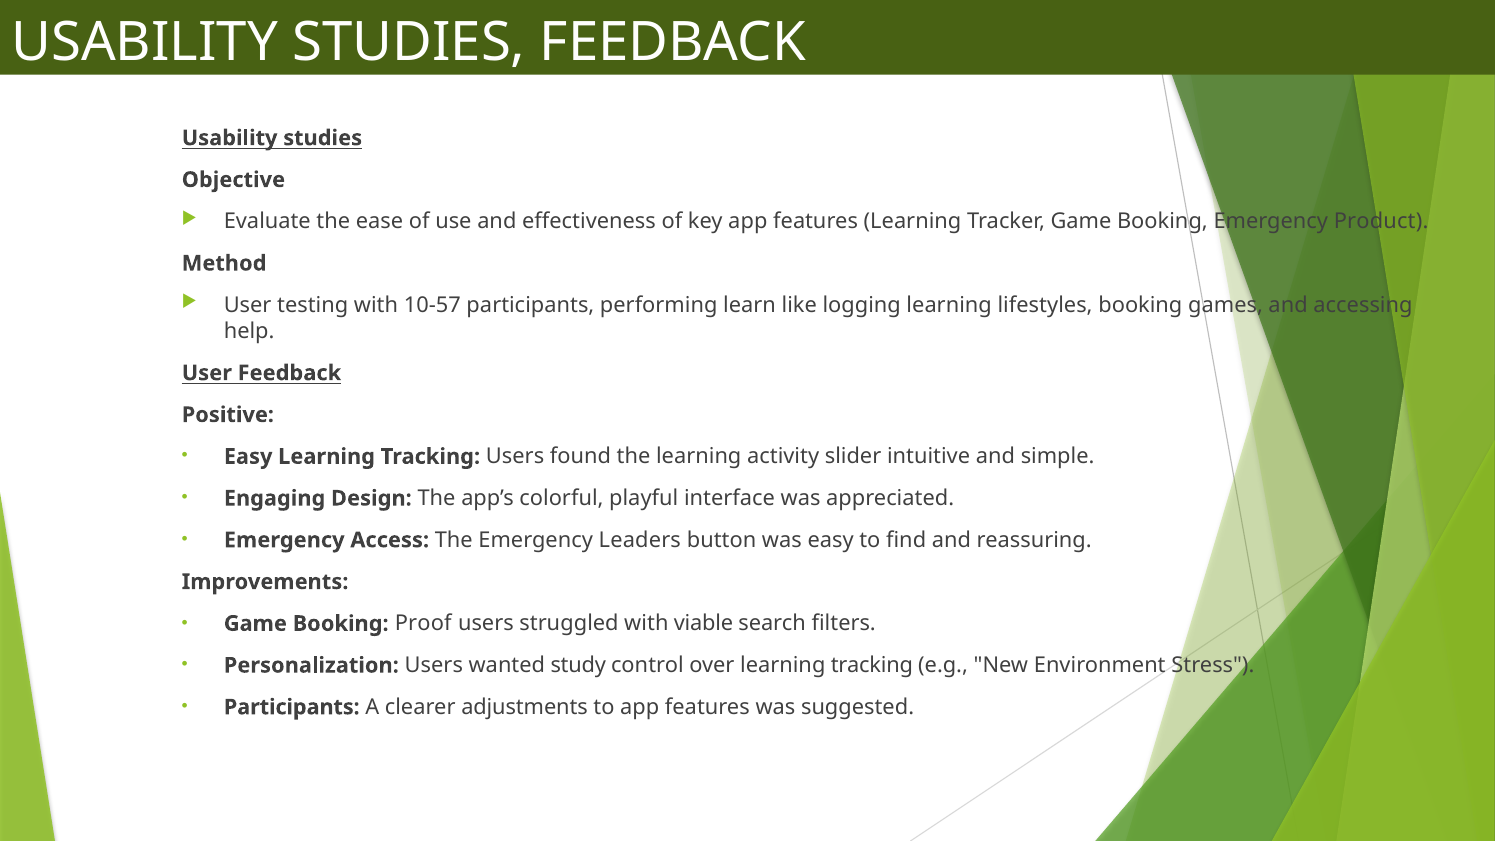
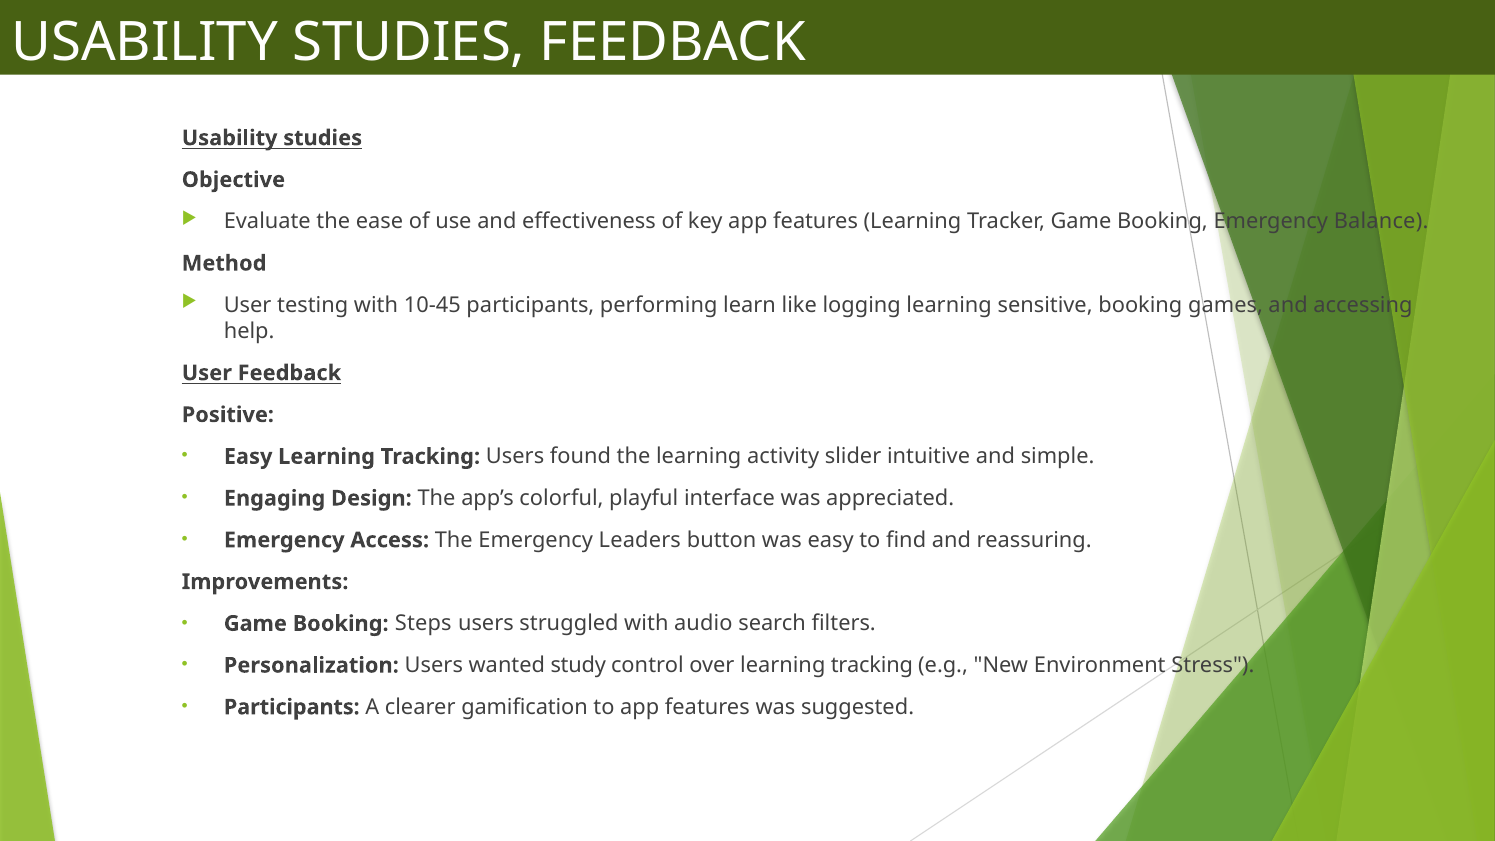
Product: Product -> Balance (1381, 222)
10-57: 10-57 -> 10-45 (432, 305)
lifestyles: lifestyles -> sensitive (1045, 305)
Proof: Proof -> Steps (423, 624)
viable: viable -> audio (703, 624)
adjustments: adjustments -> gamification (525, 707)
